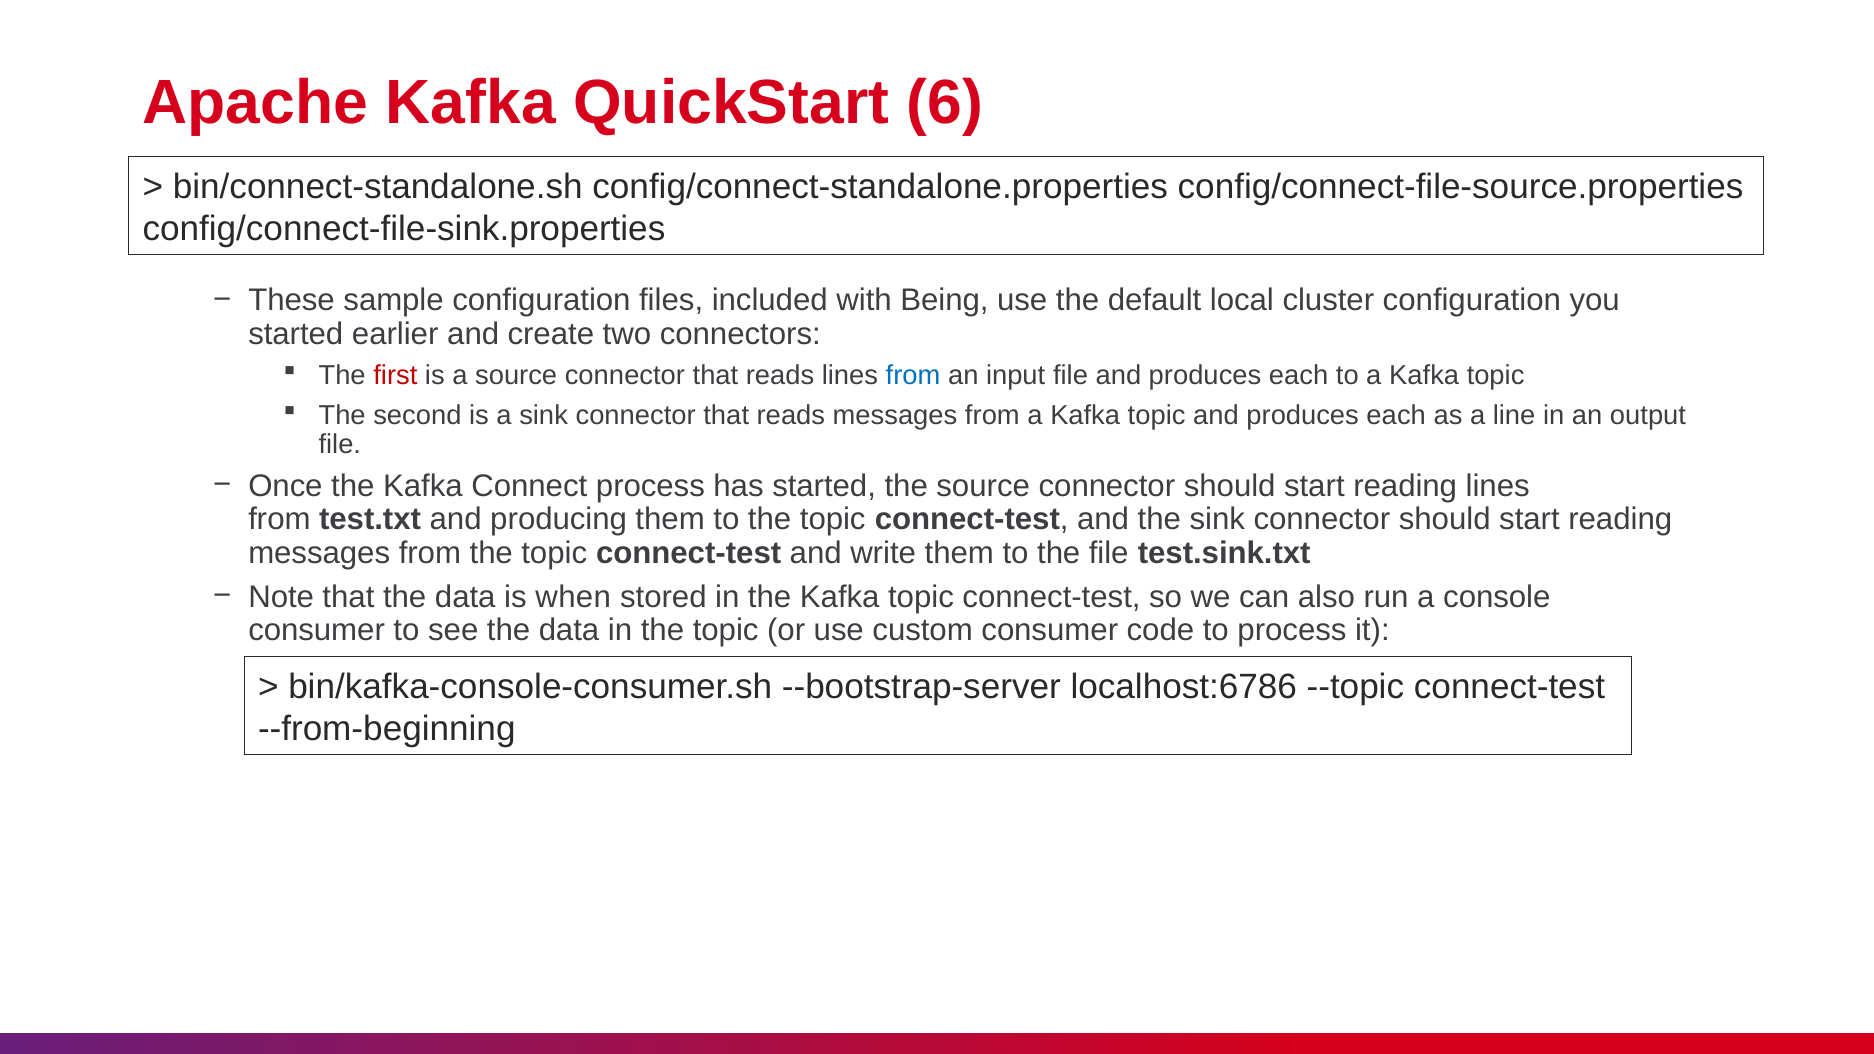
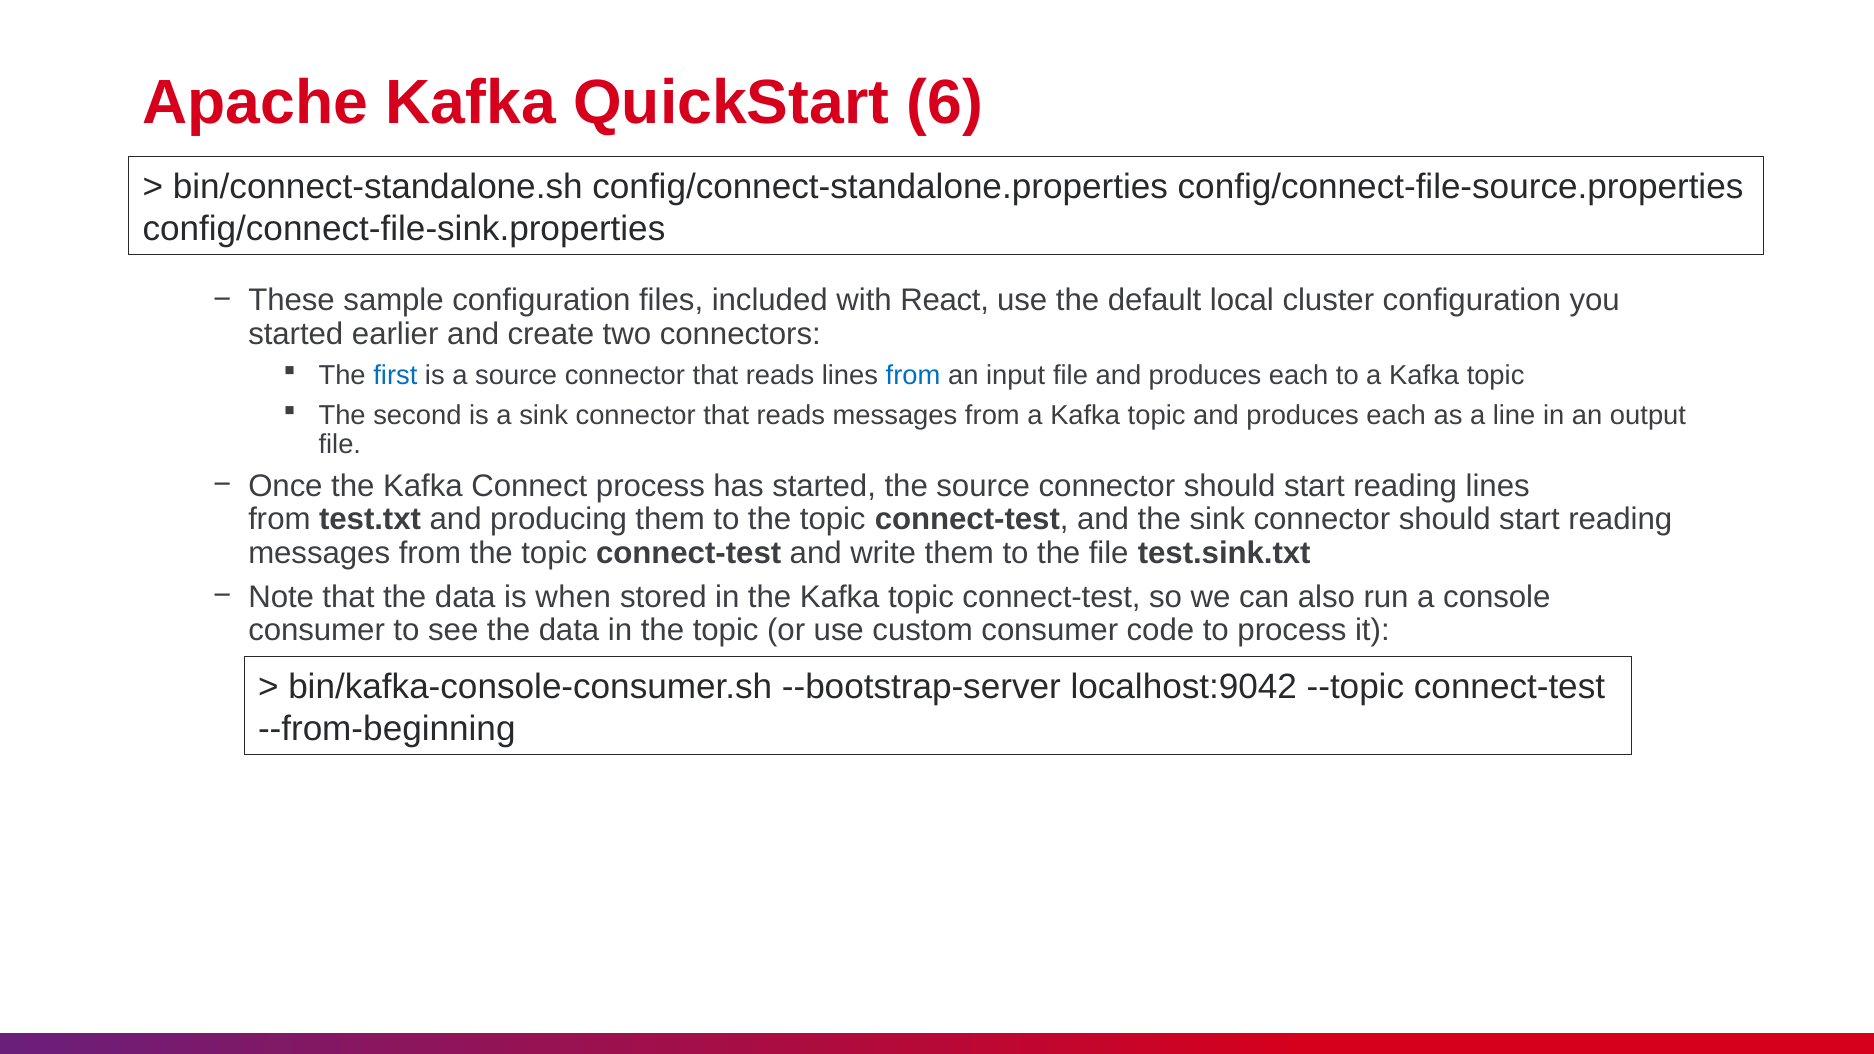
Being: Being -> React (945, 301)
first colour: red -> blue (395, 376)
localhost:6786: localhost:6786 -> localhost:9042 (1184, 687)
